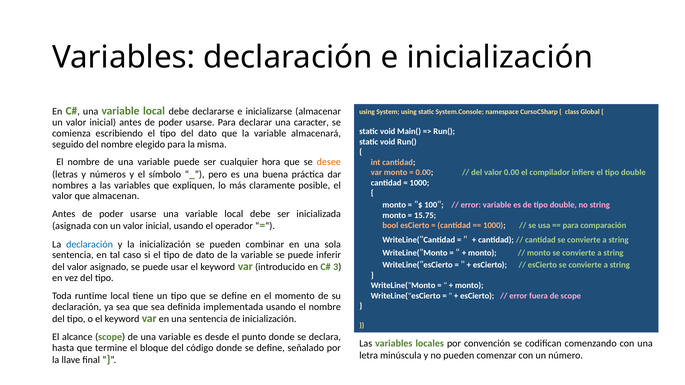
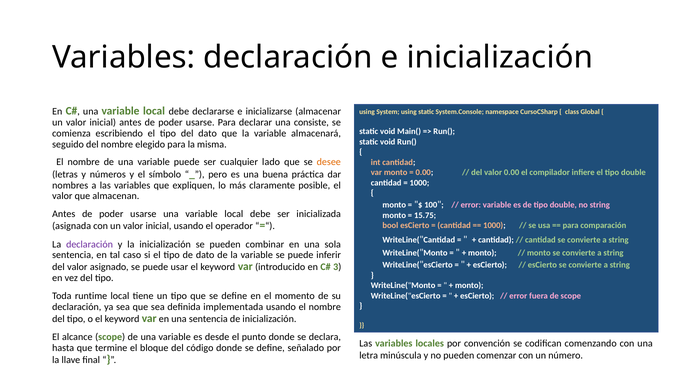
caracter: caracter -> consiste (311, 123)
hora: hora -> lado (271, 162)
declaración colour: blue -> purple (90, 244)
